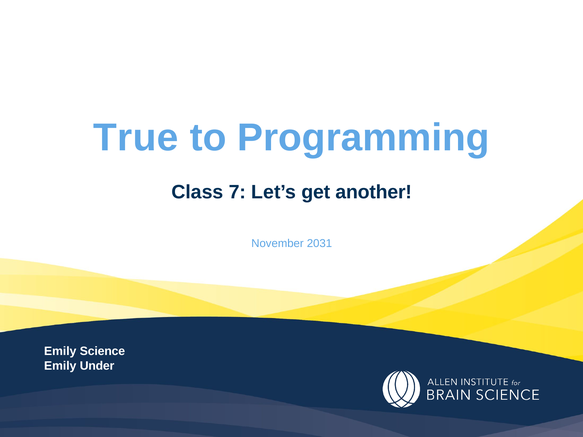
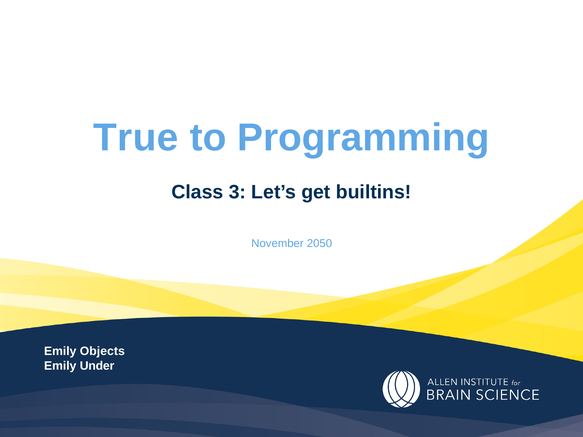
7: 7 -> 3 (237, 192)
another: another -> builtins (374, 192)
2031: 2031 -> 2050 (319, 243)
Science: Science -> Objects (102, 351)
